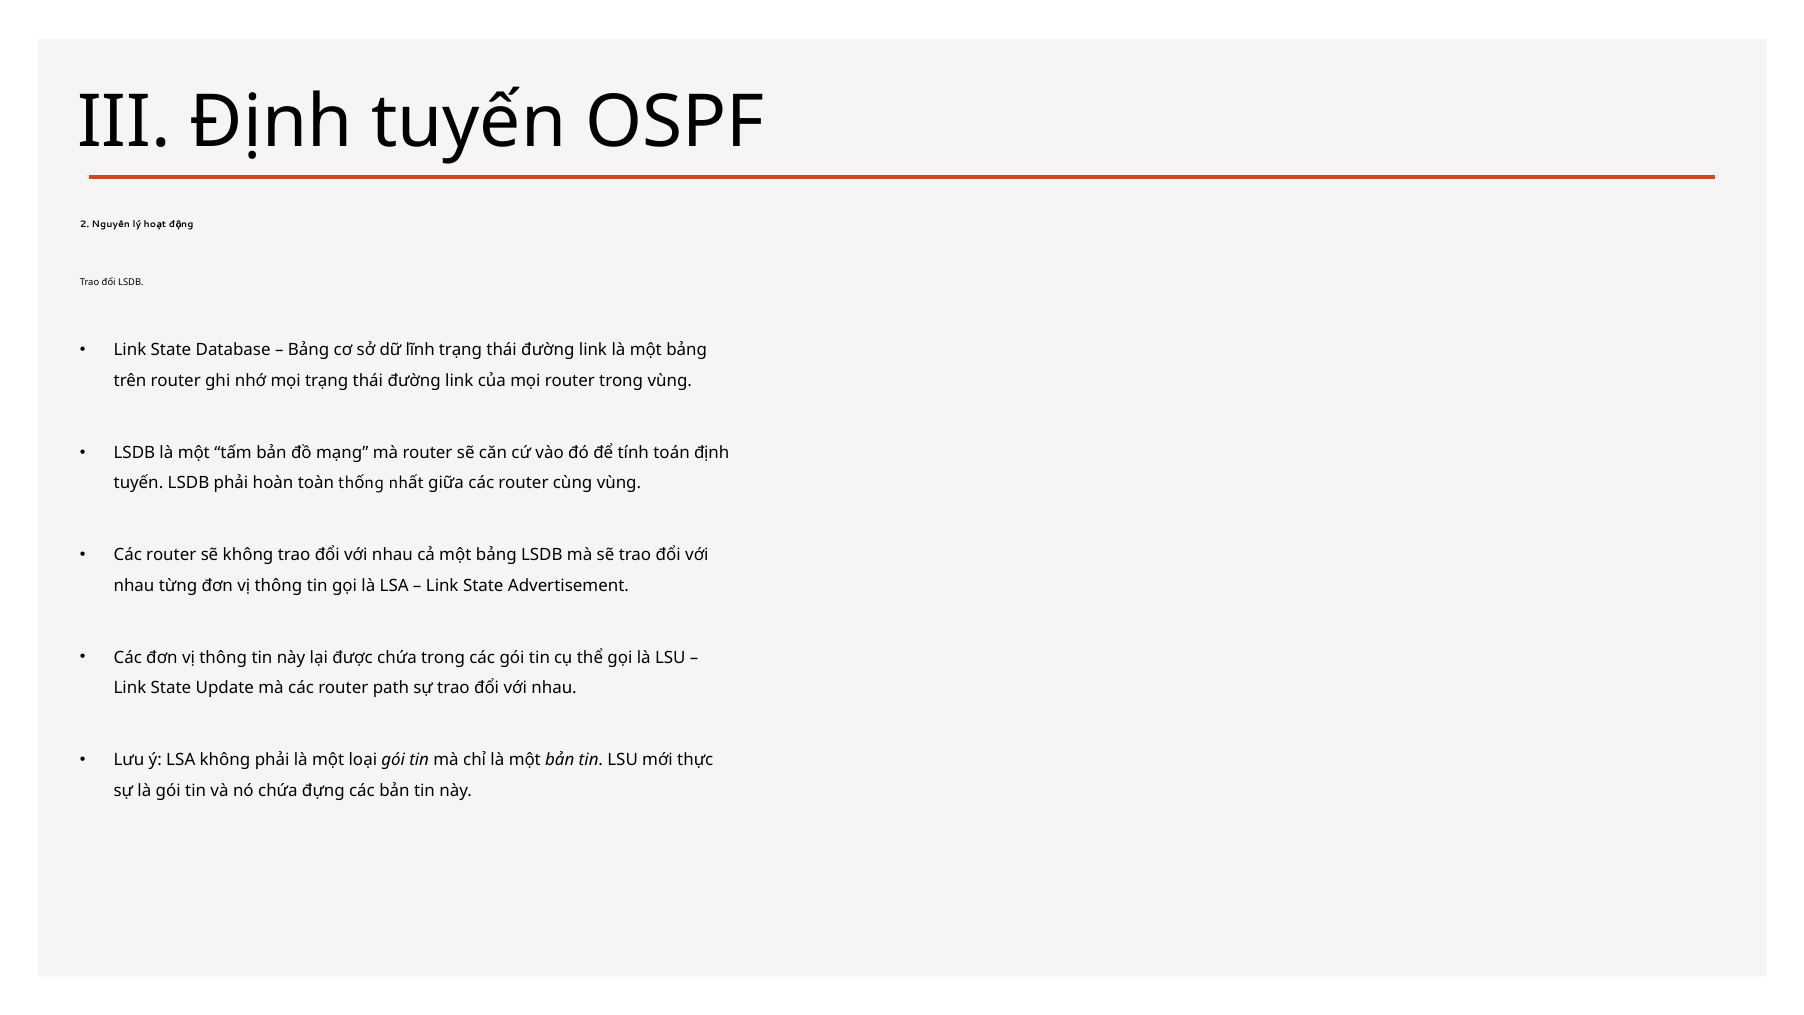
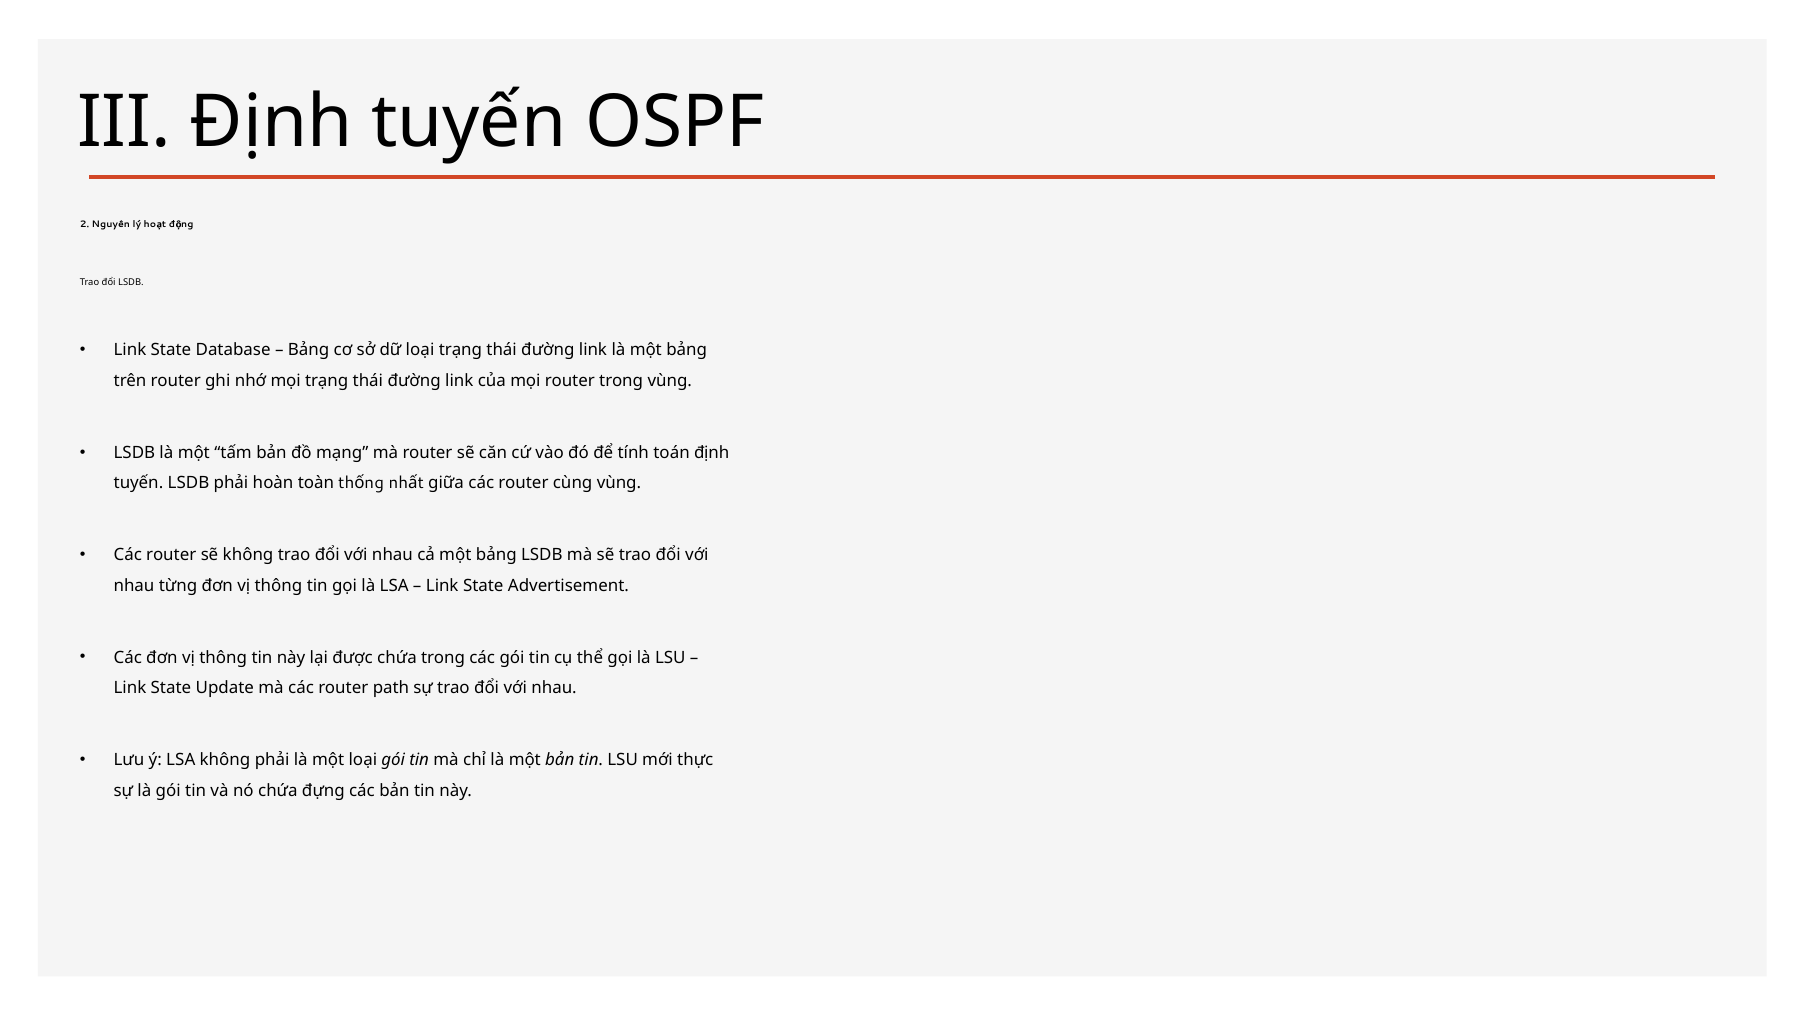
dữ lĩnh: lĩnh -> loại (420, 350)
